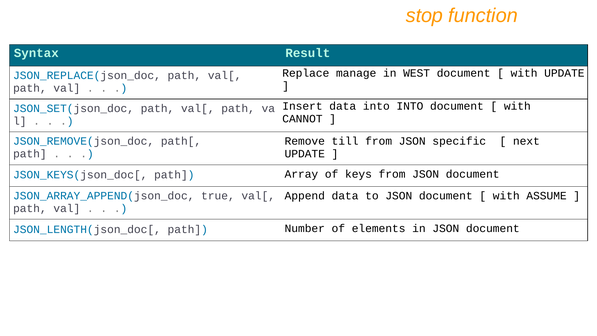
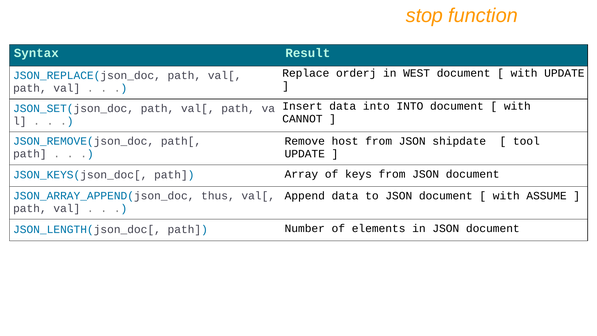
manage: manage -> orderj (356, 73)
till: till -> host (345, 141)
specific: specific -> shipdate (459, 141)
next: next -> tool (526, 141)
true: true -> thus (218, 196)
